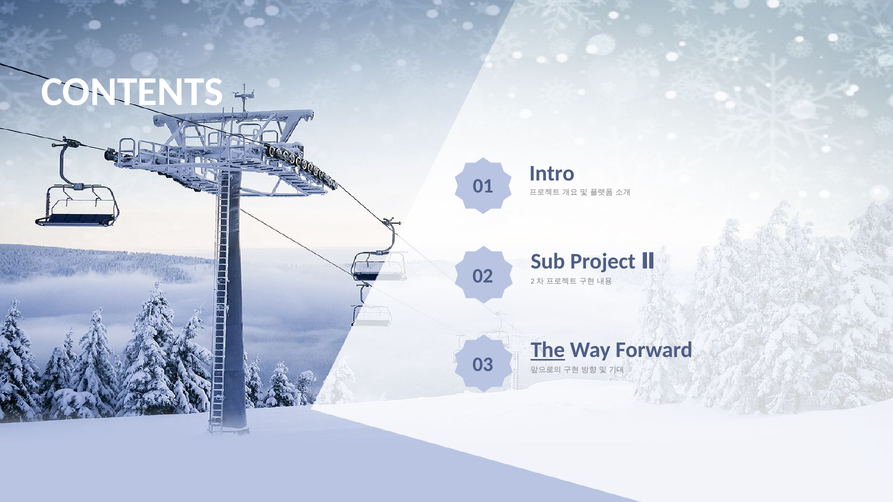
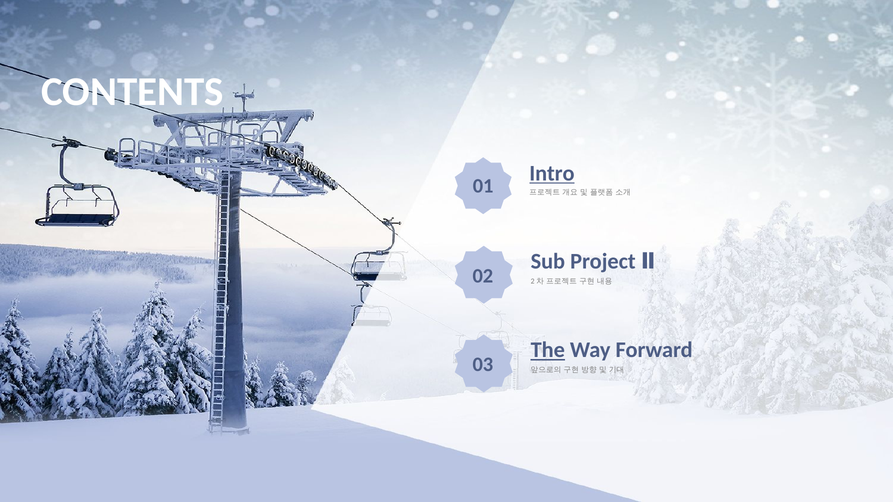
Intro underline: none -> present (552, 173)
